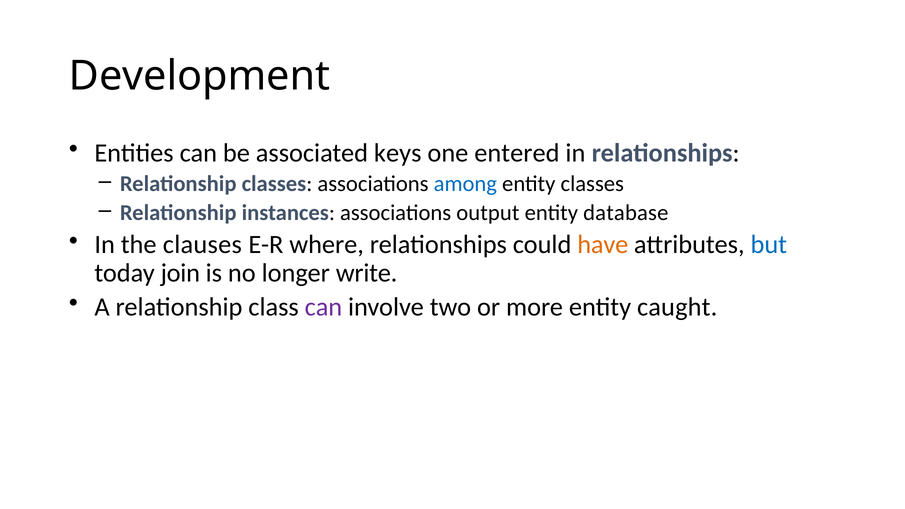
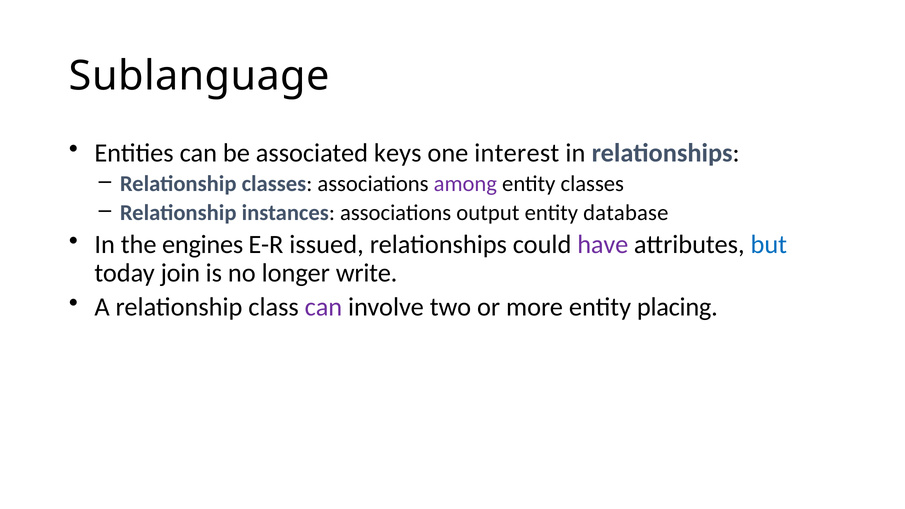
Development: Development -> Sublanguage (199, 76)
entered: entered -> interest (517, 153)
among colour: blue -> purple (465, 184)
clauses: clauses -> engines (203, 245)
where: where -> issued (327, 245)
have colour: orange -> purple (603, 245)
caught: caught -> placing (677, 307)
